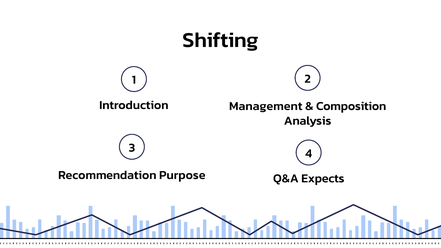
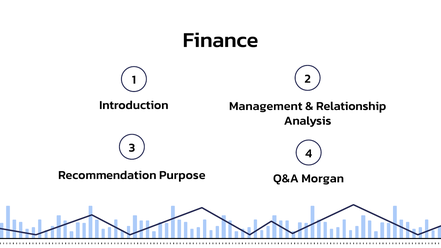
Shifting: Shifting -> Finance (221, 40)
Composition: Composition -> Relationship (351, 106)
Expects: Expects -> Morgan (323, 179)
